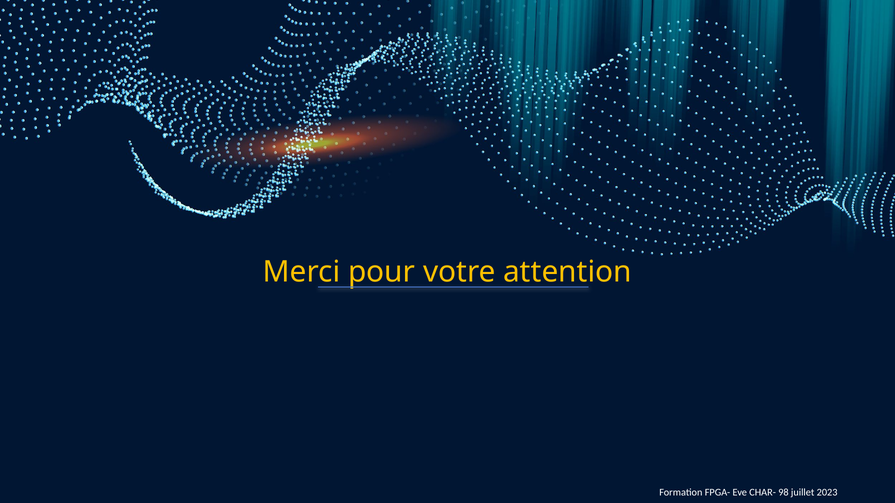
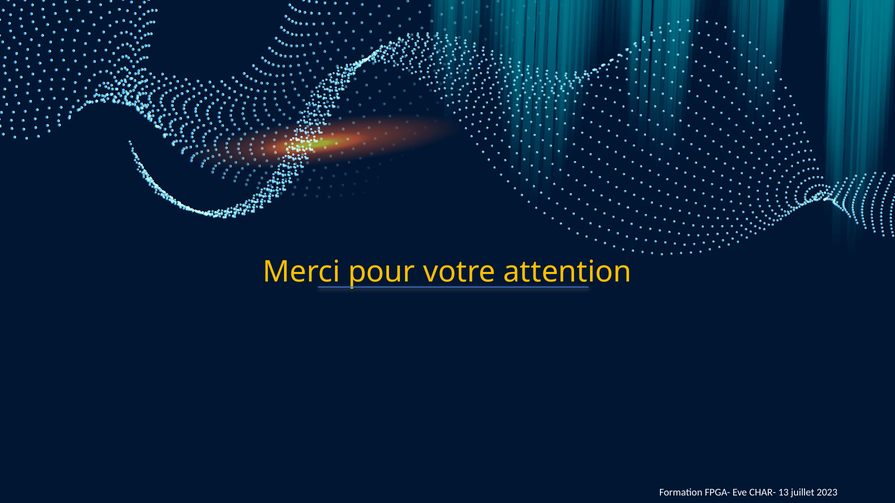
98: 98 -> 13 (783, 493)
